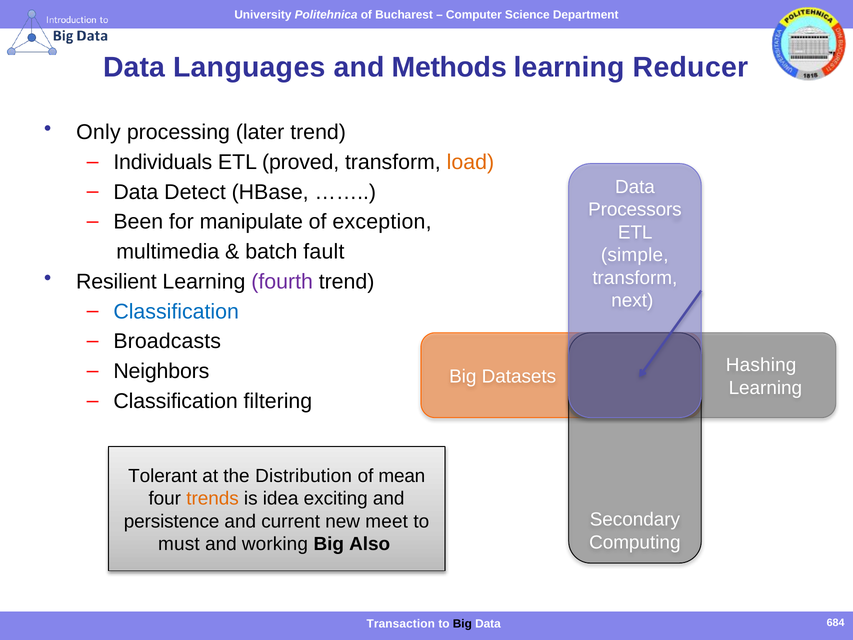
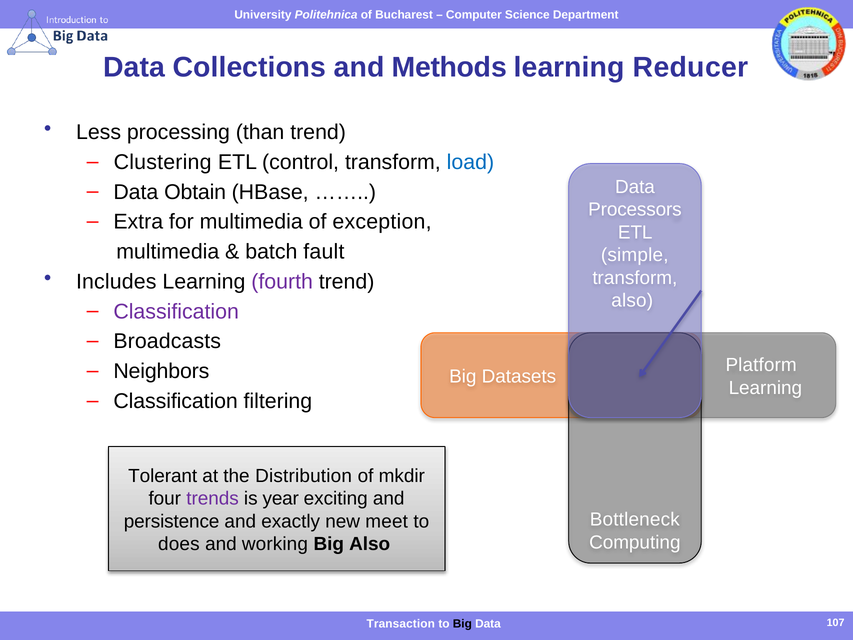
Languages: Languages -> Collections (249, 67)
Only: Only -> Less (99, 132)
later: later -> than (260, 132)
Individuals: Individuals -> Clustering (163, 162)
proved: proved -> control (301, 162)
load colour: orange -> blue (470, 162)
Detect: Detect -> Obtain (195, 192)
Been: Been -> Extra (138, 222)
for manipulate: manipulate -> multimedia (251, 222)
Resilient: Resilient -> Includes (116, 282)
next: next -> also (632, 300)
Classification colour: blue -> purple (176, 311)
Hashing: Hashing -> Platform (761, 365)
mean: mean -> mkdir (402, 476)
trends colour: orange -> purple (213, 498)
idea: idea -> year (281, 498)
Secondary: Secondary -> Bottleneck (635, 519)
current: current -> exactly (291, 521)
must: must -> does (179, 544)
684: 684 -> 107 (836, 623)
